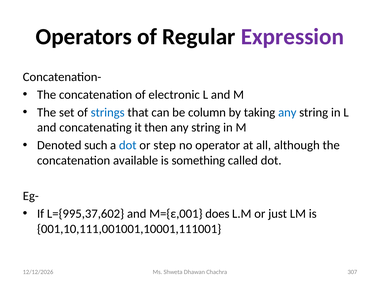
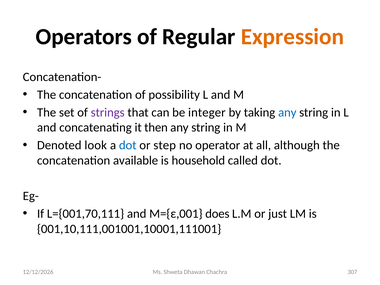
Expression colour: purple -> orange (292, 37)
electronic: electronic -> possibility (174, 95)
strings colour: blue -> purple (108, 112)
column: column -> integer (207, 112)
such: such -> look (96, 145)
something: something -> household (198, 160)
L={995,37,602: L={995,37,602 -> L={001,70,111 (86, 214)
